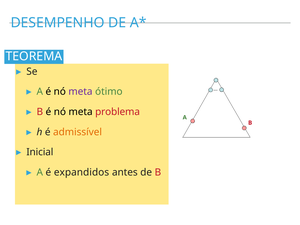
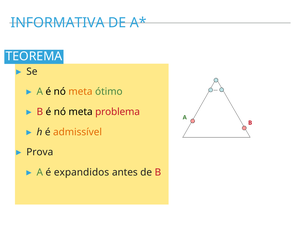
DESEMPENHO: DESEMPENHO -> INFORMATIVA (58, 23)
meta colour: purple -> orange (80, 92)
Inicial: Inicial -> Prova (40, 152)
